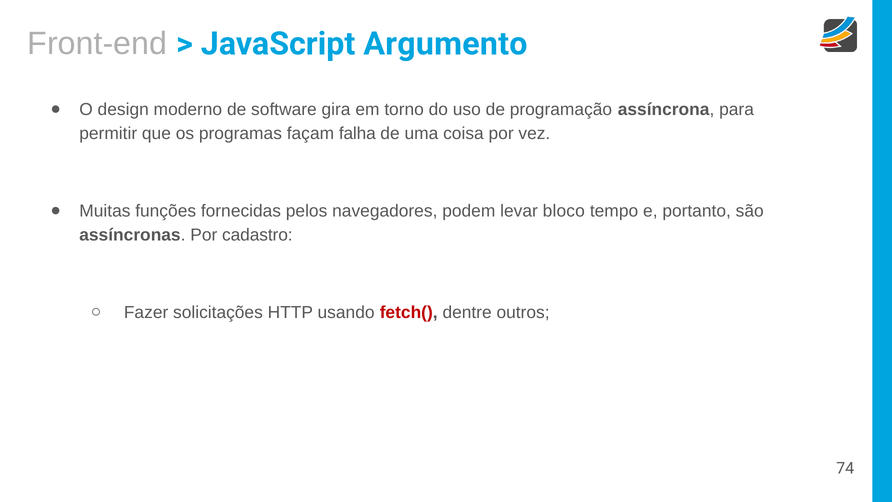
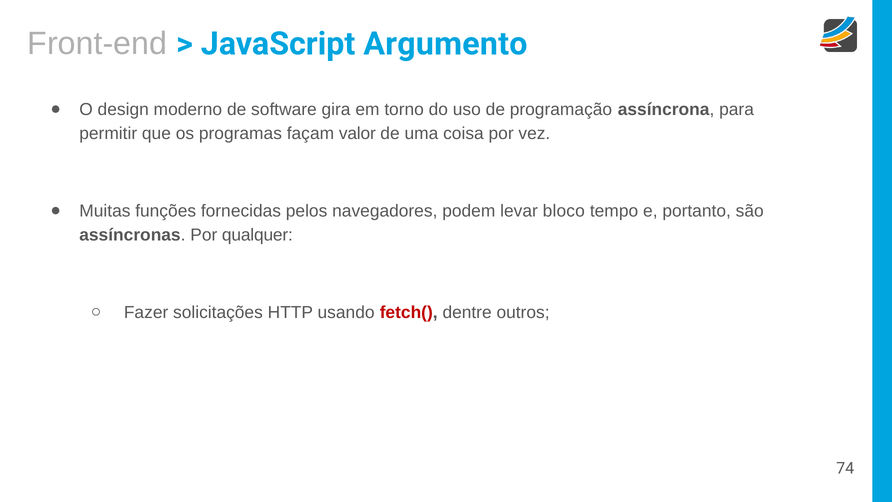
falha: falha -> valor (357, 134)
cadastro: cadastro -> qualquer (257, 235)
